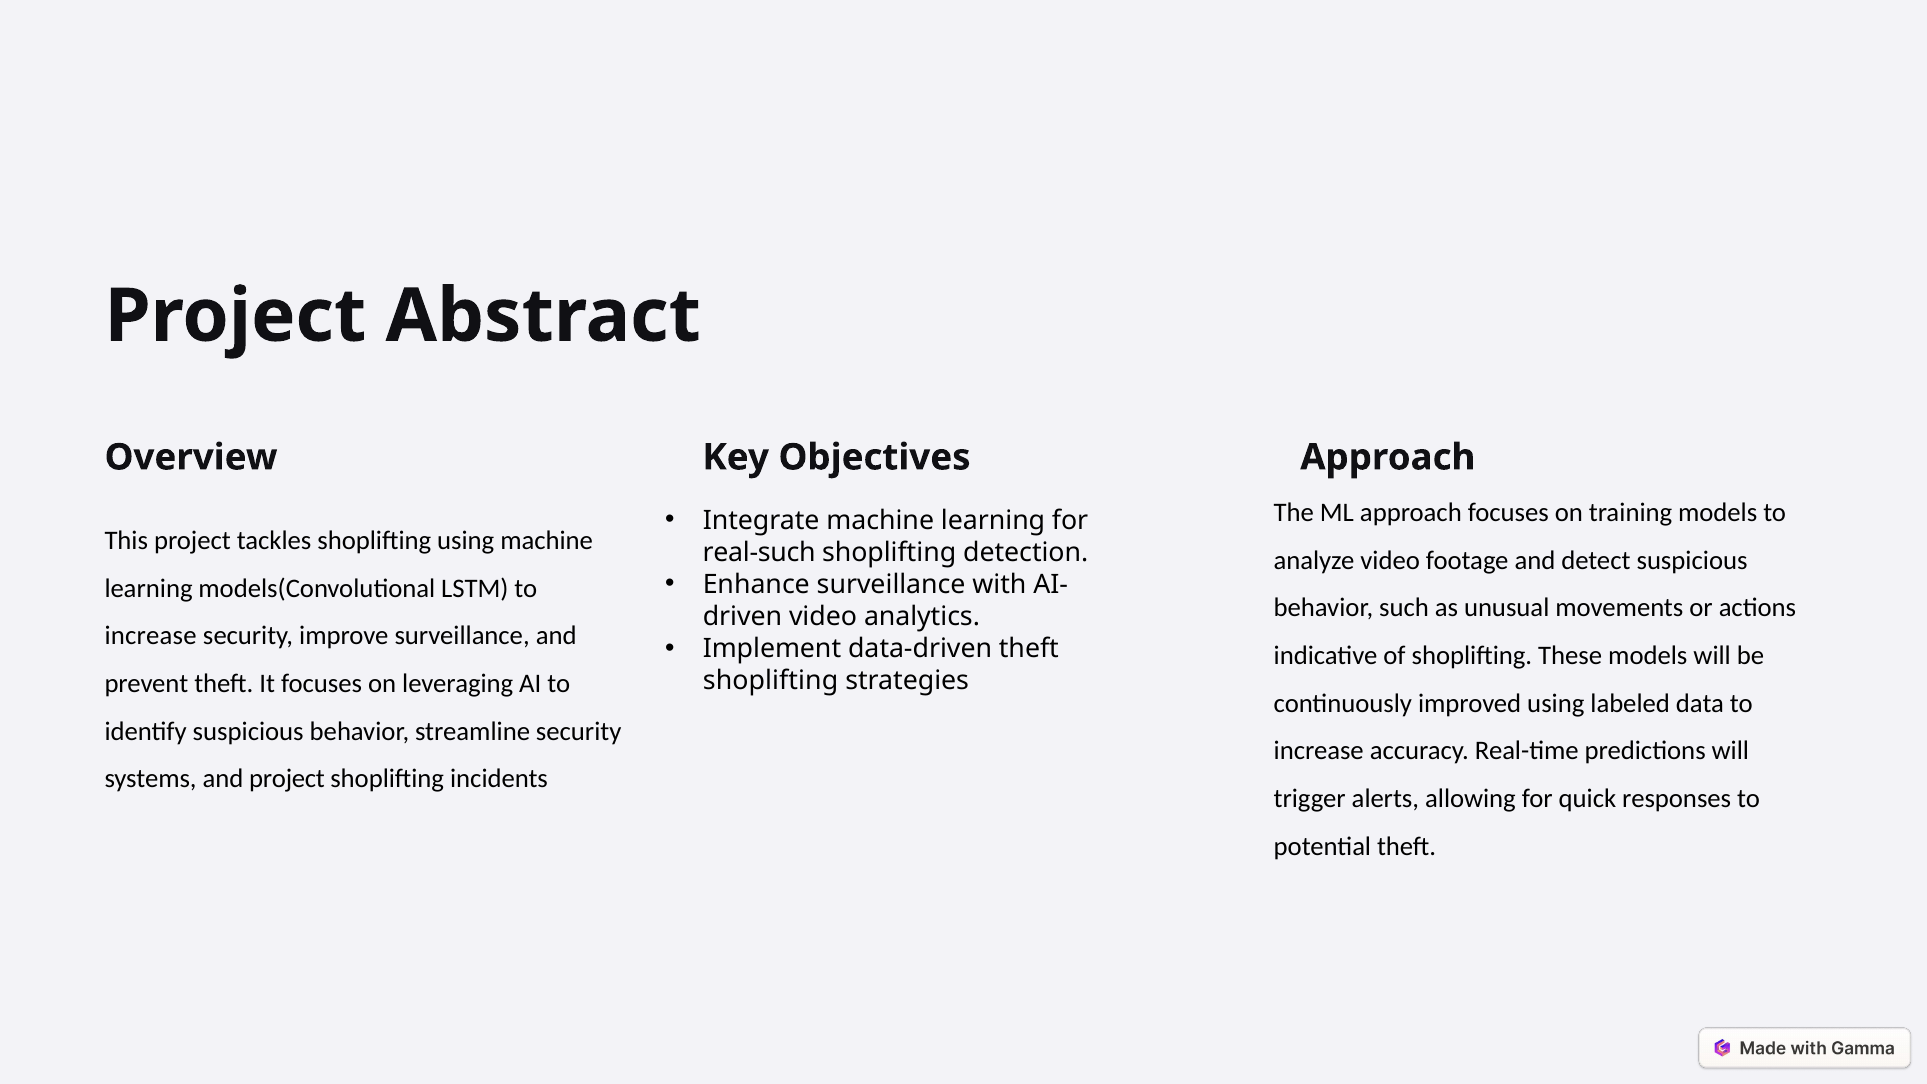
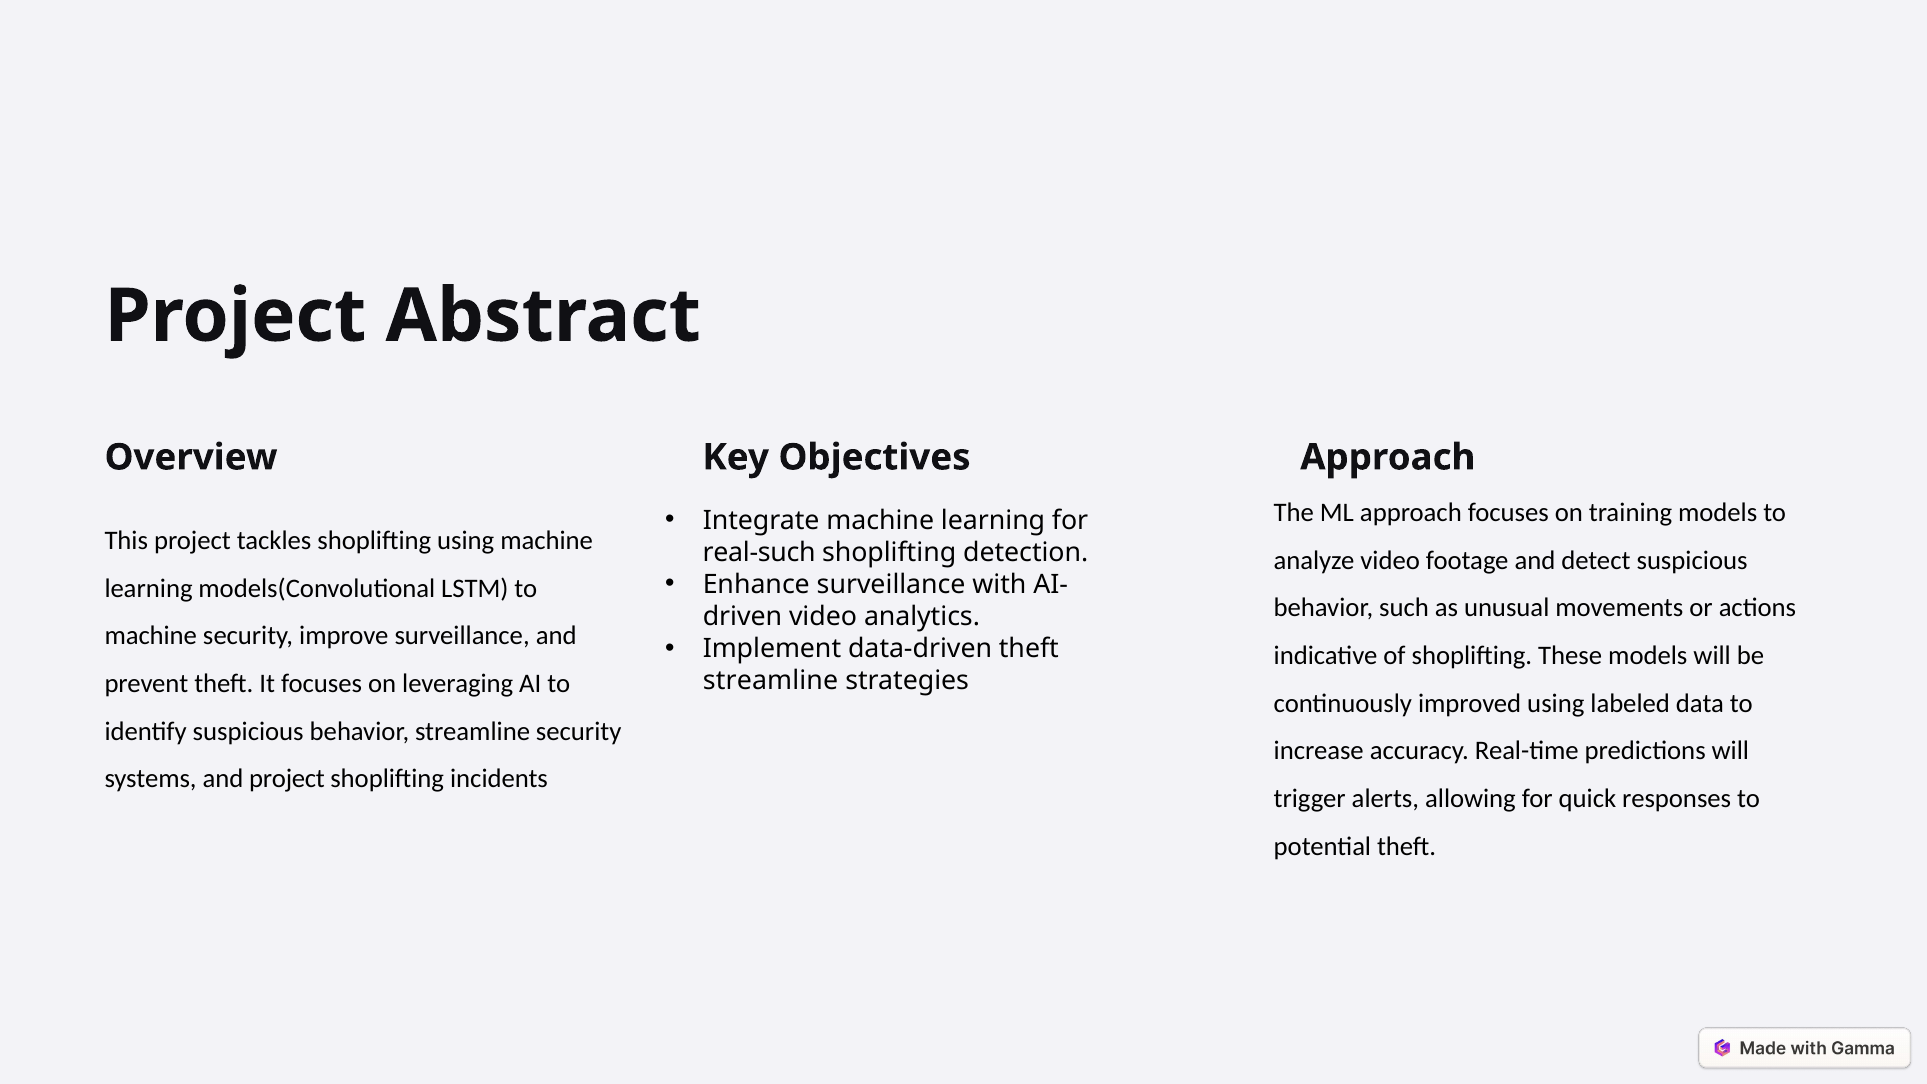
increase: increase -> machine (151, 636)
shoplifting: shoplifting -> streamline (771, 681)
